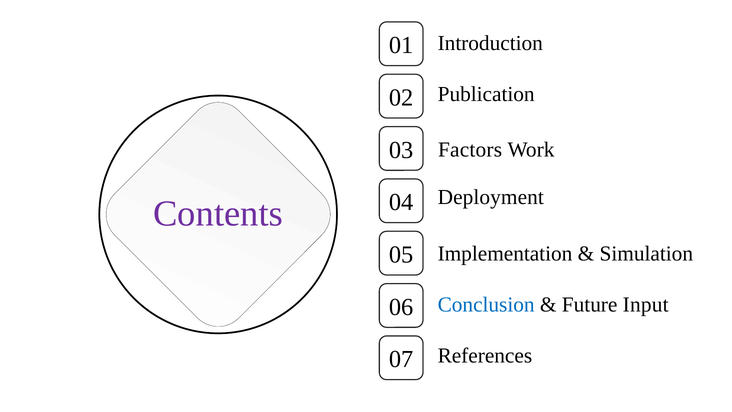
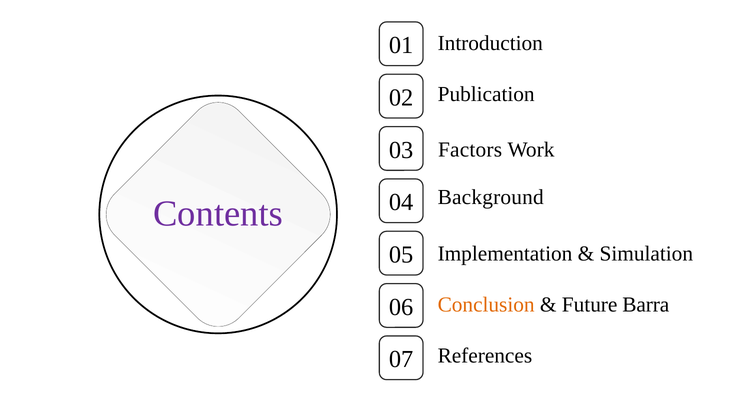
Deployment: Deployment -> Background (491, 197)
Conclusion colour: blue -> orange (486, 305)
Input: Input -> Barra (646, 305)
